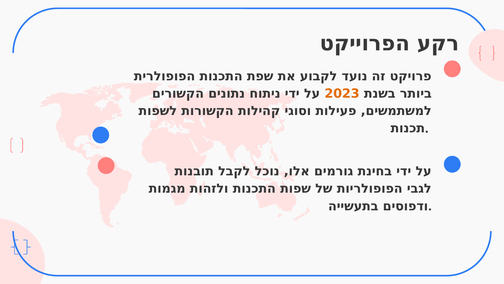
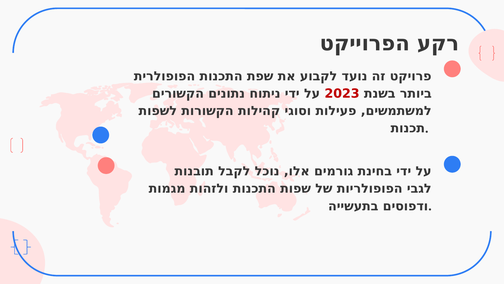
2023 colour: orange -> red (342, 93)
